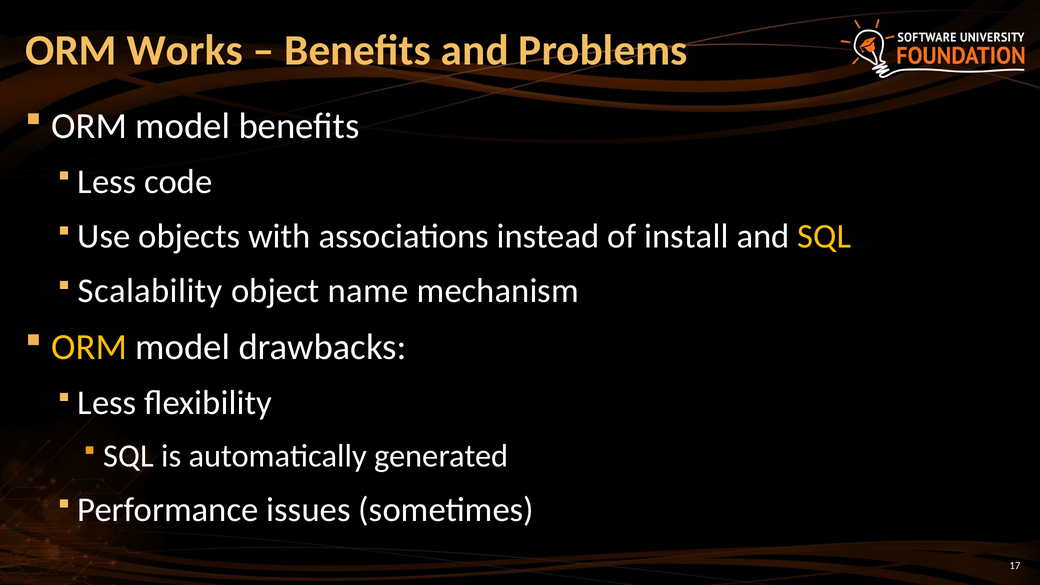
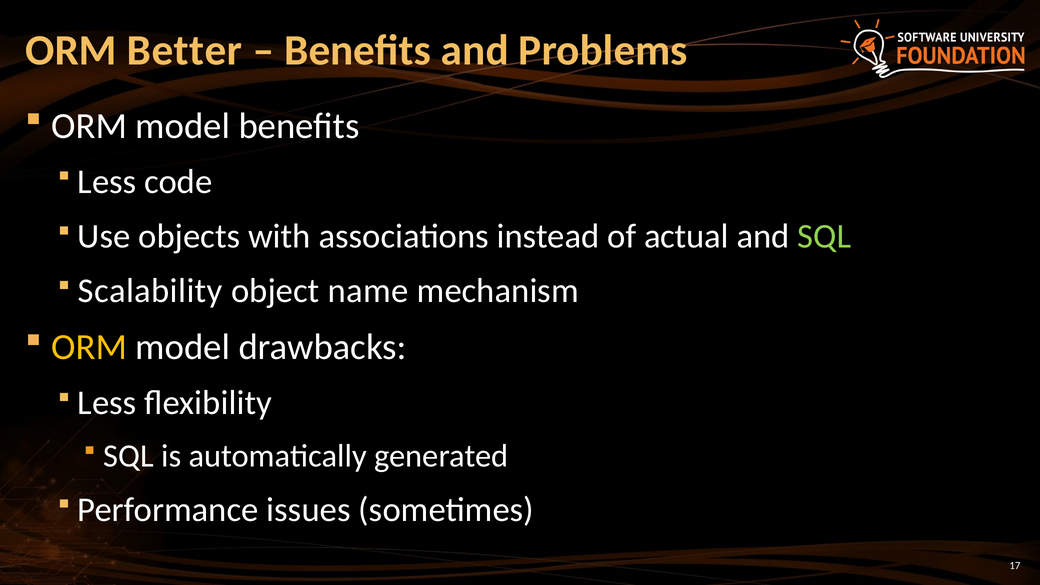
Works: Works -> Better (185, 51)
install: install -> actual (686, 236)
SQL colour: yellow -> light green (824, 236)
